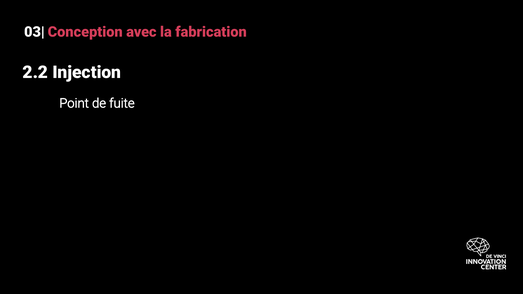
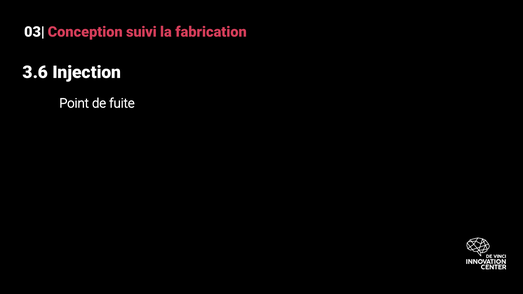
avec: avec -> suivi (141, 32)
2.2: 2.2 -> 3.6 (35, 73)
